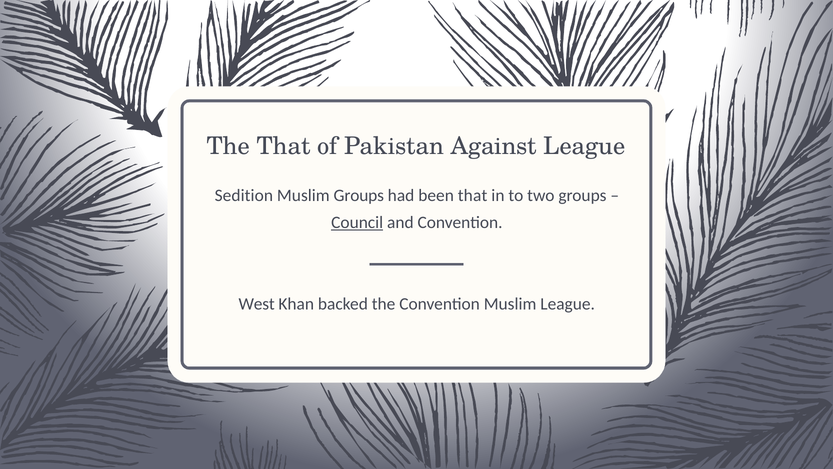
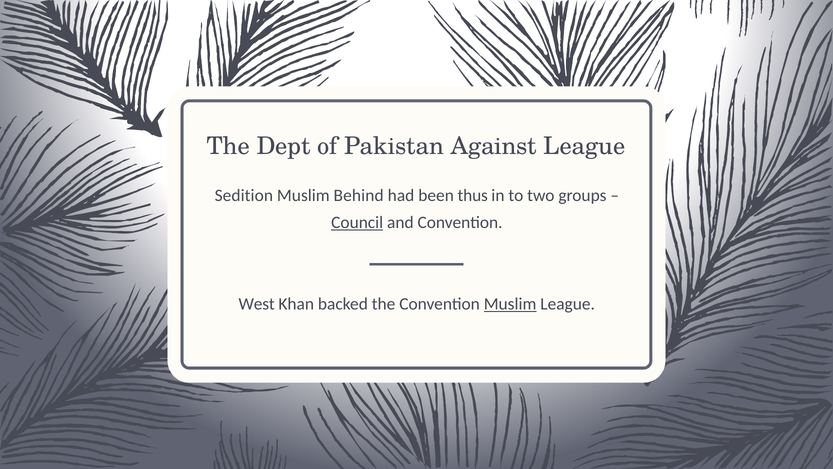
The That: That -> Dept (284, 146)
Muslim Groups: Groups -> Behind (359, 195)
been that: that -> thus (473, 195)
Muslim underline: none -> present (510, 304)
